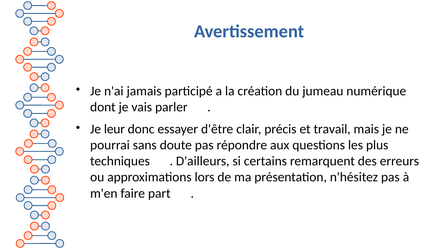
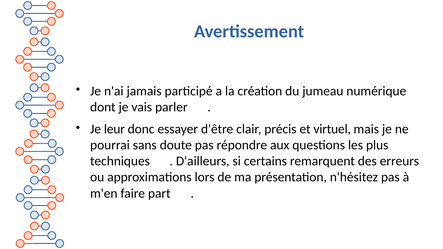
travail: travail -> virtuel (332, 129)
